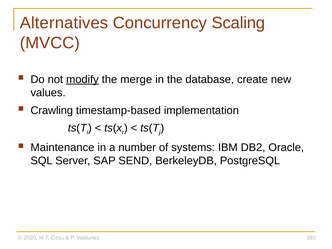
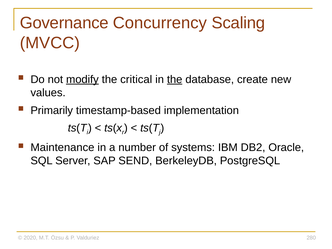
Alternatives: Alternatives -> Governance (64, 23)
merge: merge -> critical (136, 79)
the underline: none -> present (175, 79)
Crawling: Crawling -> Primarily (52, 110)
